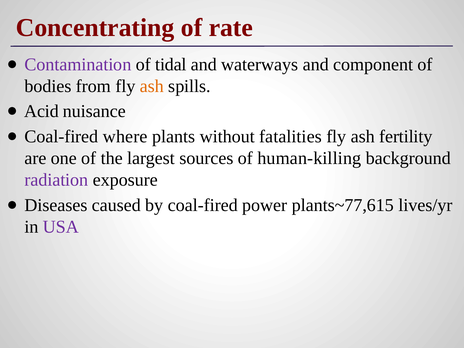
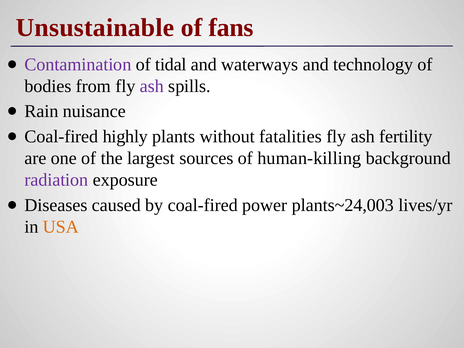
Concentrating: Concentrating -> Unsustainable (95, 28)
rate: rate -> fans (231, 28)
component: component -> technology (373, 64)
ash colour: orange -> purple (152, 86)
Acid: Acid -> Rain (41, 111)
where: where -> highly (125, 137)
plants~77,615: plants~77,615 -> plants~24,003 (343, 205)
USA colour: purple -> orange (61, 227)
